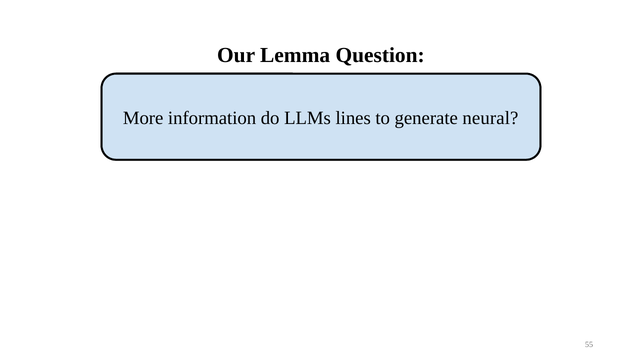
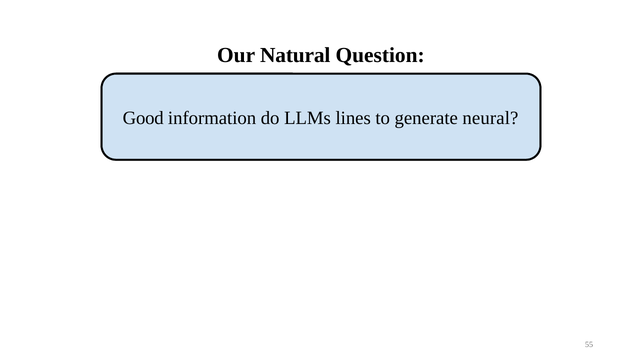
Lemma: Lemma -> Natural (295, 55)
More: More -> Good (143, 118)
